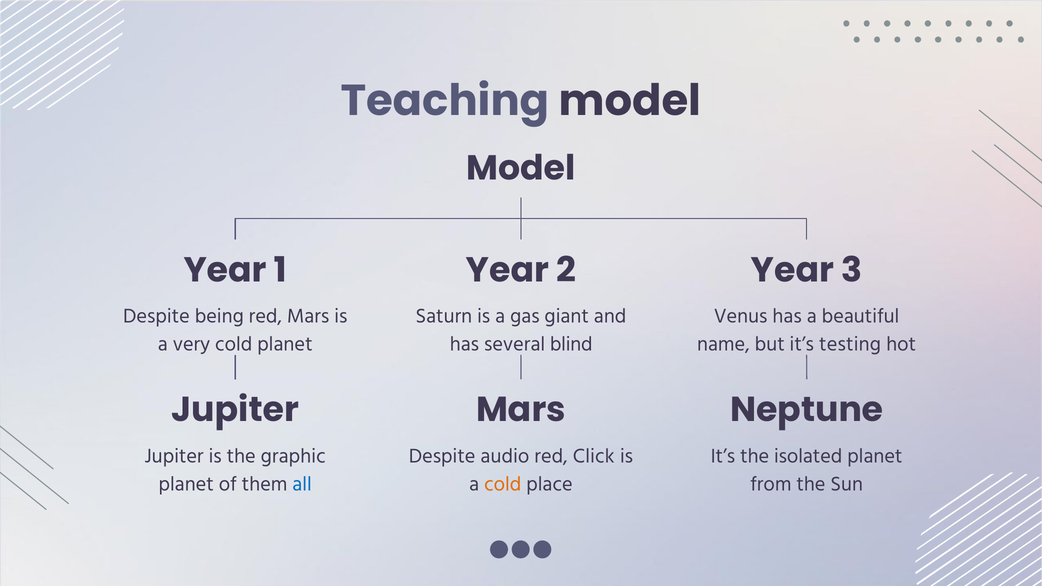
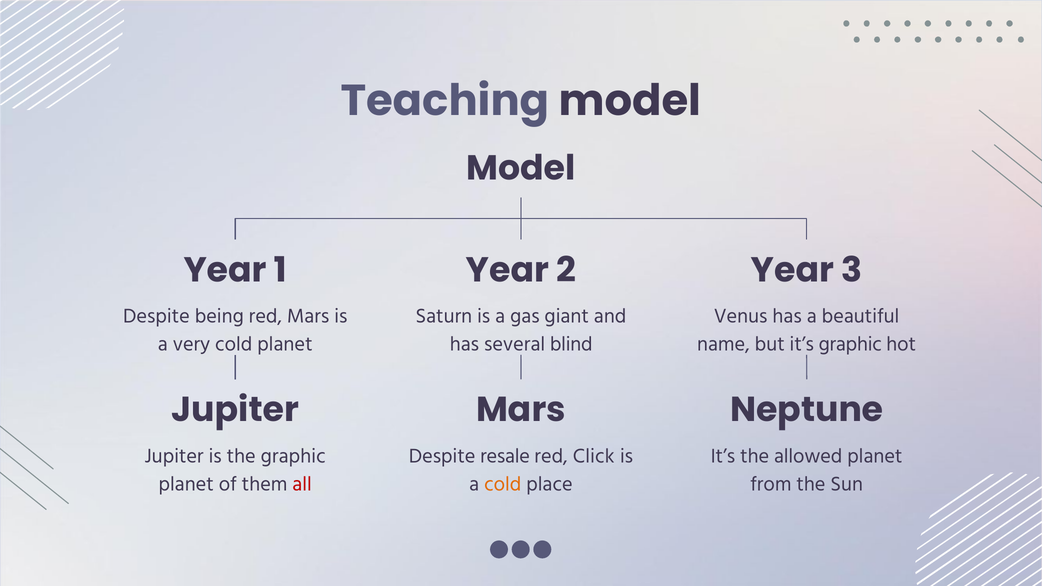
it’s testing: testing -> graphic (850, 344)
audio: audio -> resale (505, 456)
isolated: isolated -> allowed (808, 456)
all colour: blue -> red (302, 484)
